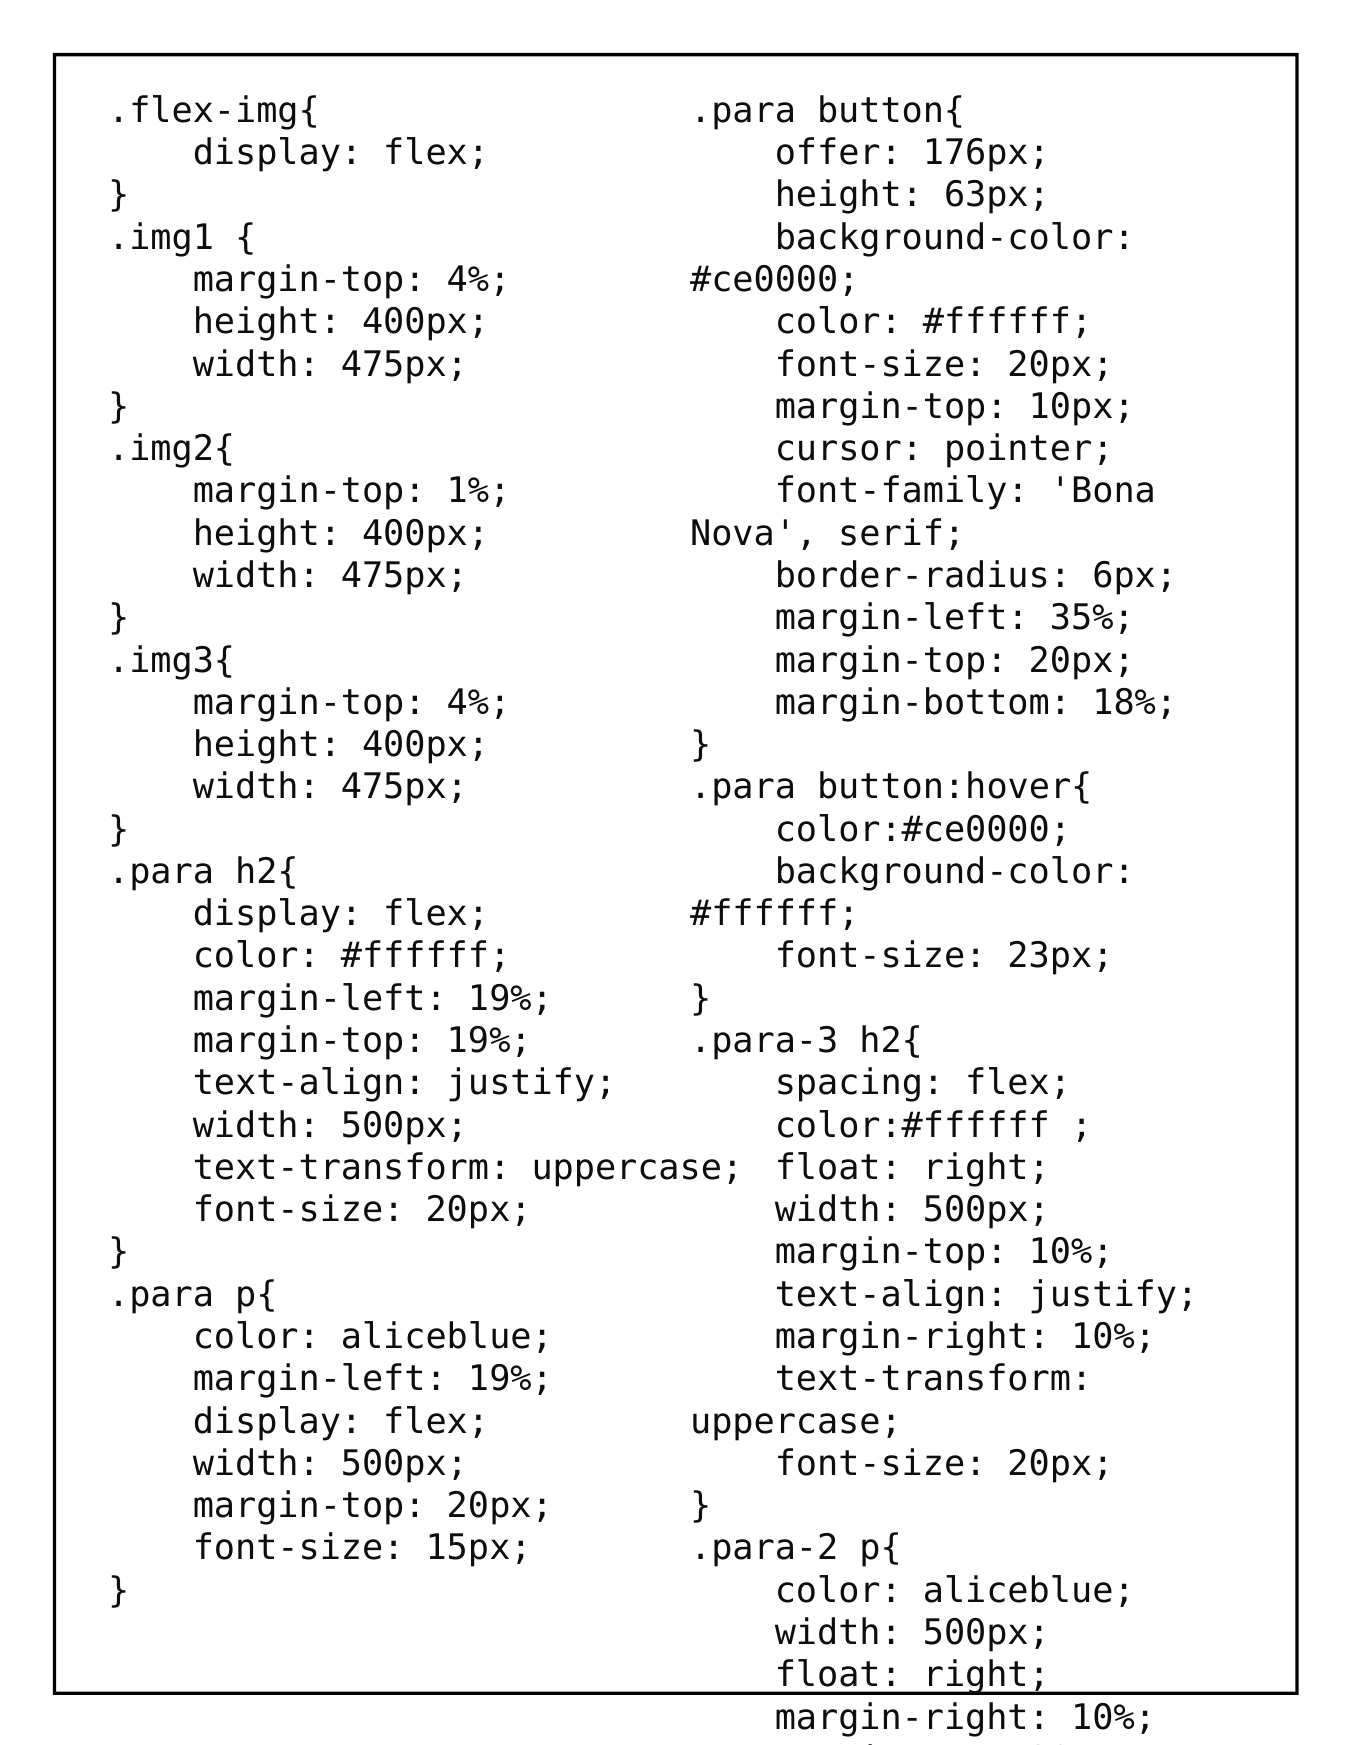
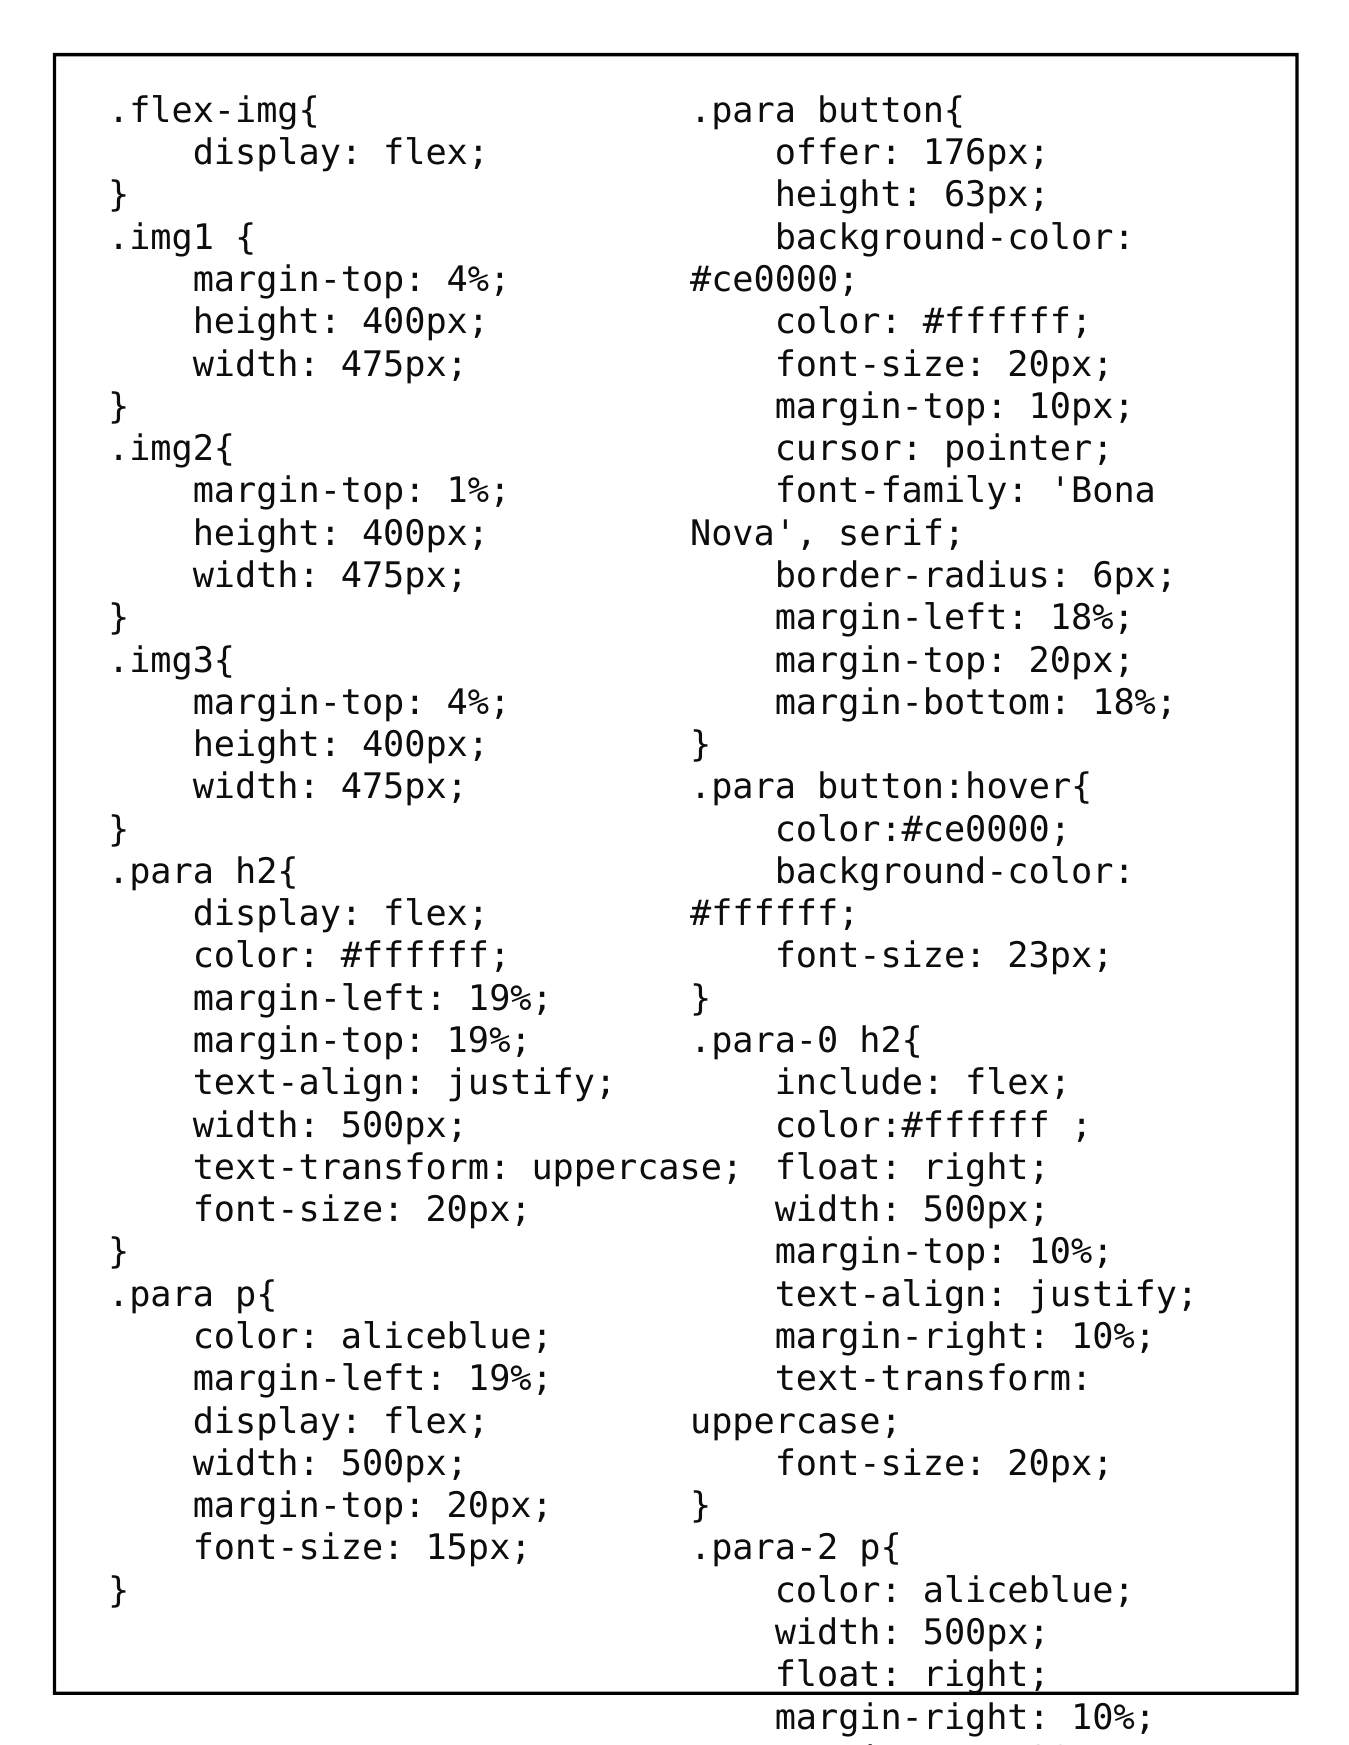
margin-left 35%: 35% -> 18% (1092, 618)
.para-3: .para-3 -> .para-0 (764, 1041)
spacing: spacing -> include (859, 1084)
